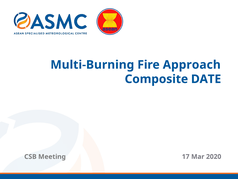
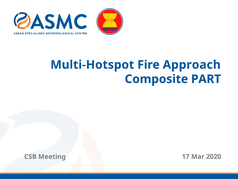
Multi-Burning: Multi-Burning -> Multi-Hotspot (92, 65)
DATE: DATE -> PART (206, 79)
